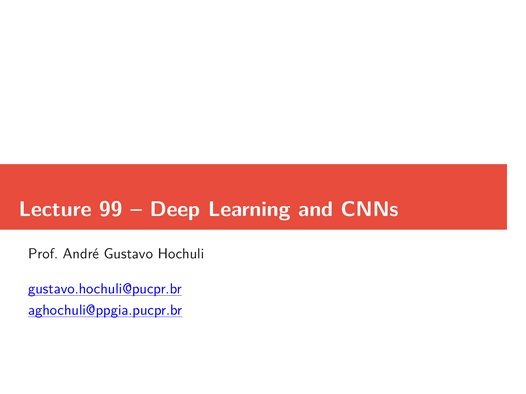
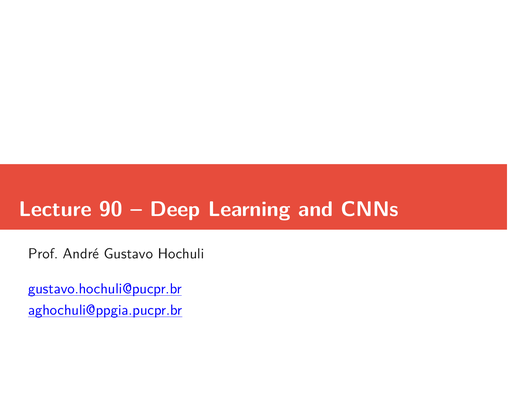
99: 99 -> 90 (111, 209)
